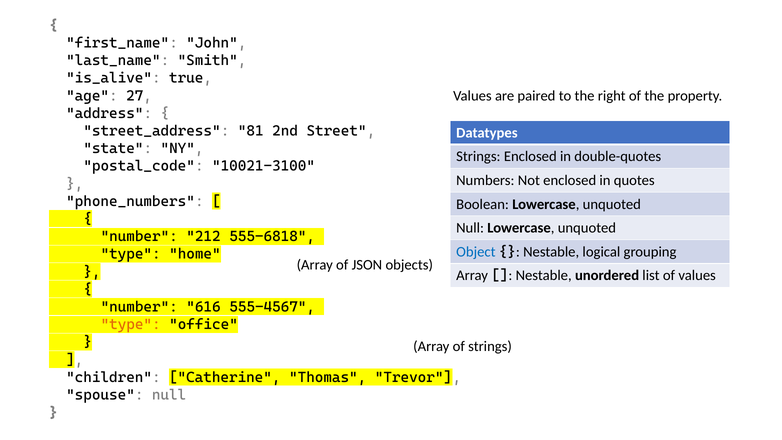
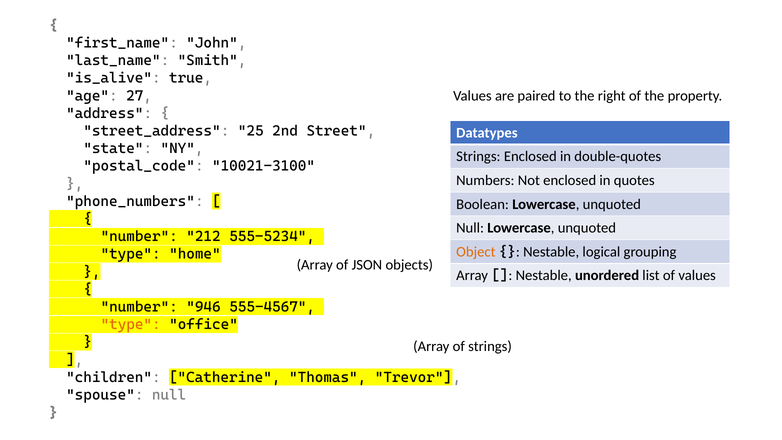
81: 81 -> 25 (251, 131)
555-6818: 555-6818 -> 555-5234 (272, 236)
Object colour: blue -> orange (476, 252)
616: 616 -> 946 (203, 307)
